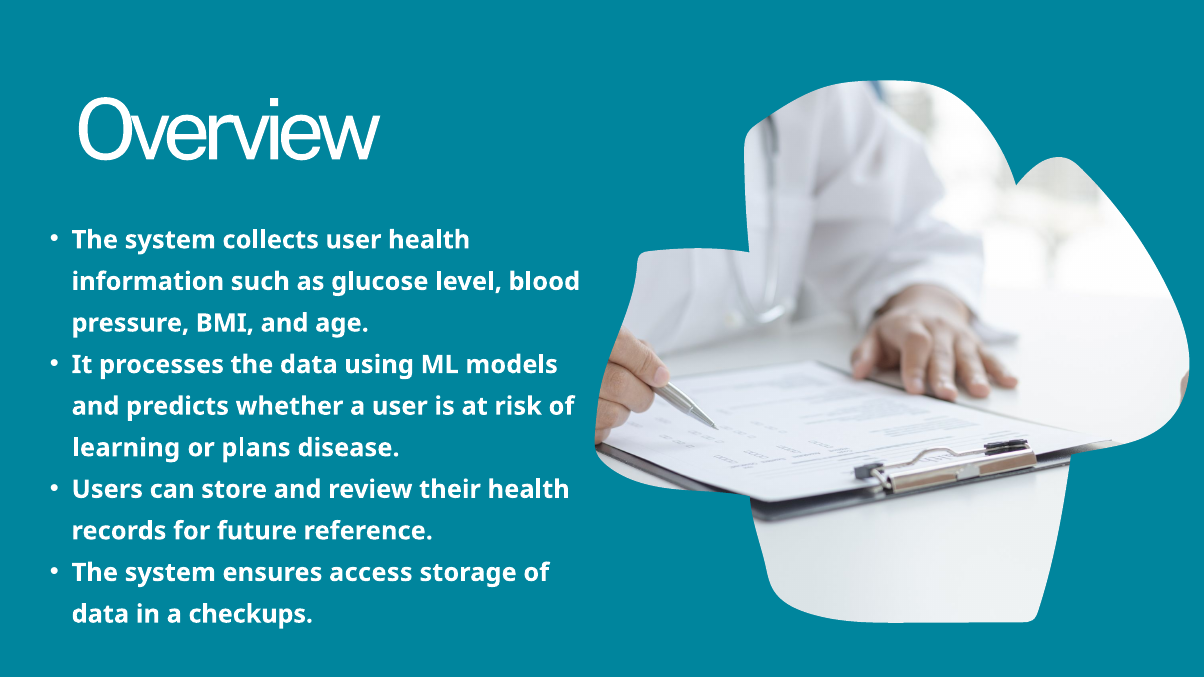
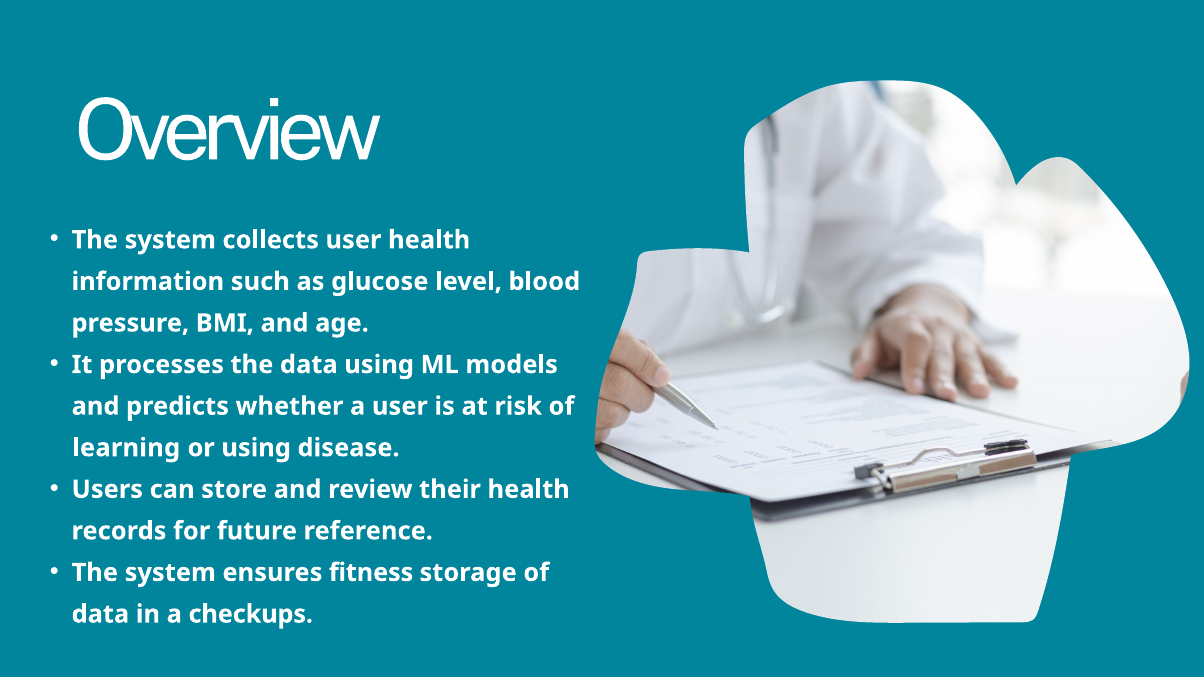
or plans: plans -> using (256, 448)
access: access -> fitness (371, 573)
